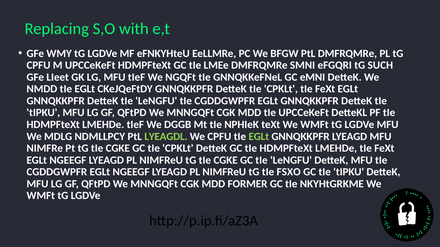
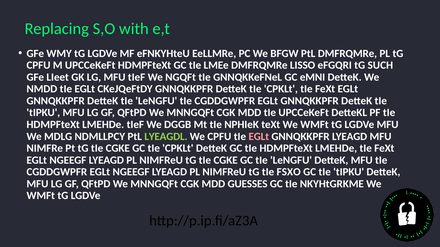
SMNI: SMNI -> LISSO (303, 65)
EGLt colour: light green -> pink (259, 137)
FORMER: FORMER -> GUESSES (248, 184)
